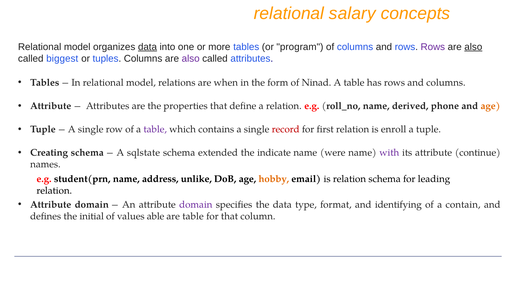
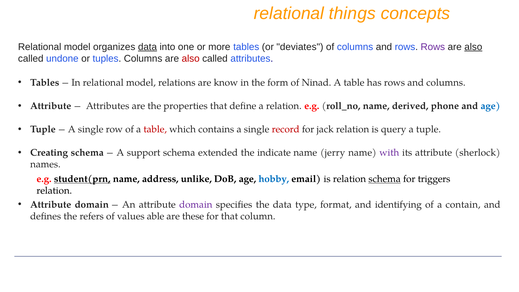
salary: salary -> things (352, 14)
or program: program -> deviates (300, 47)
biggest: biggest -> undone (62, 58)
also colour: purple -> red (191, 58)
when: when -> know (226, 83)
age colour: orange -> blue (490, 106)
table colour: purple -> red (155, 129)
first: first -> jack (325, 129)
enroll: enroll -> query (394, 129)
sqlstate: sqlstate -> support (144, 153)
were: were -> jerry (333, 153)
continue: continue -> sherlock (478, 153)
student(prn underline: none -> present (82, 179)
hobby colour: orange -> blue (274, 179)
schema underline: none -> present (385, 179)
leading: leading -> triggers (434, 179)
initial: initial -> refers (92, 216)
are table: table -> these (193, 216)
